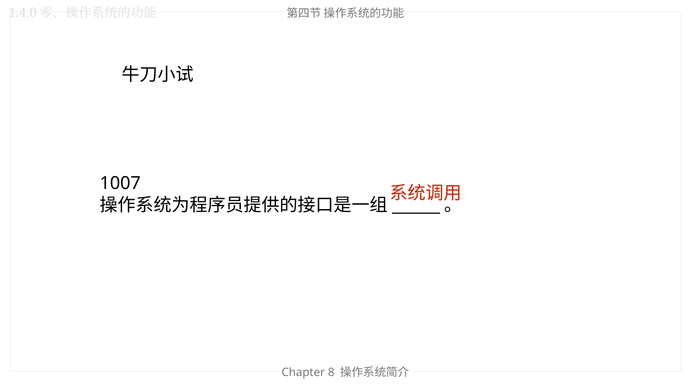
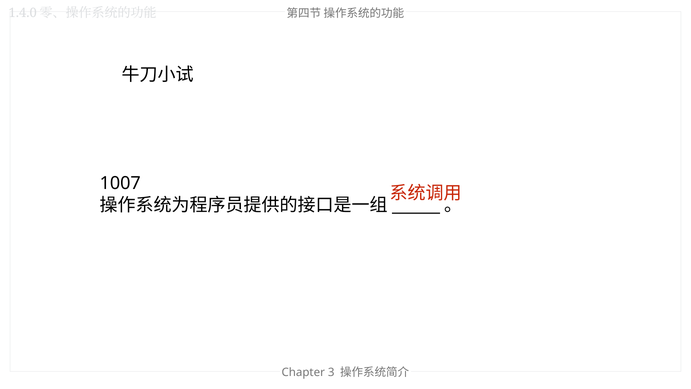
8: 8 -> 3 (331, 372)
